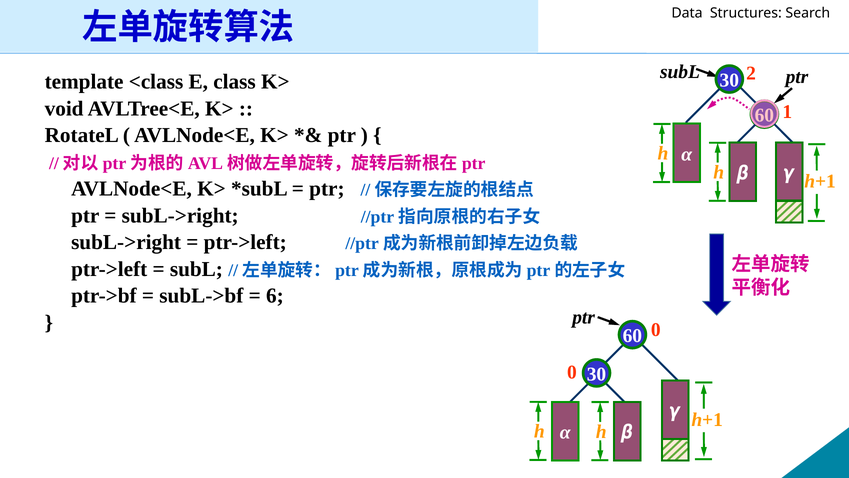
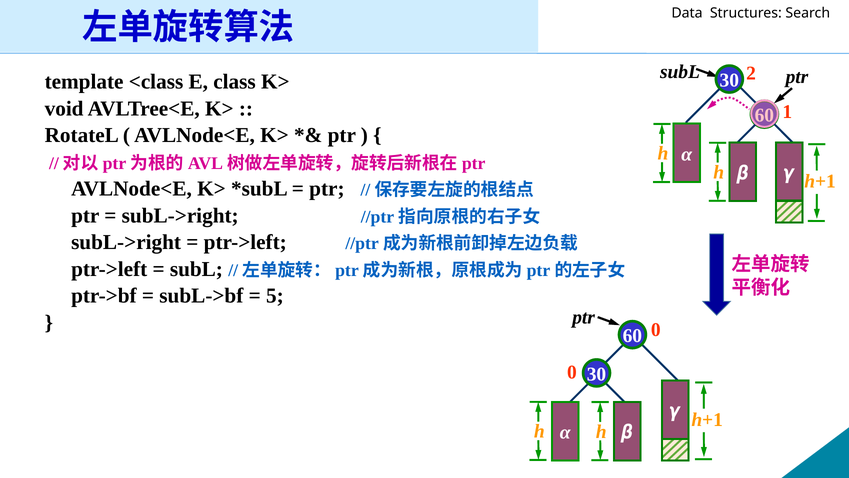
6: 6 -> 5 (275, 296)
